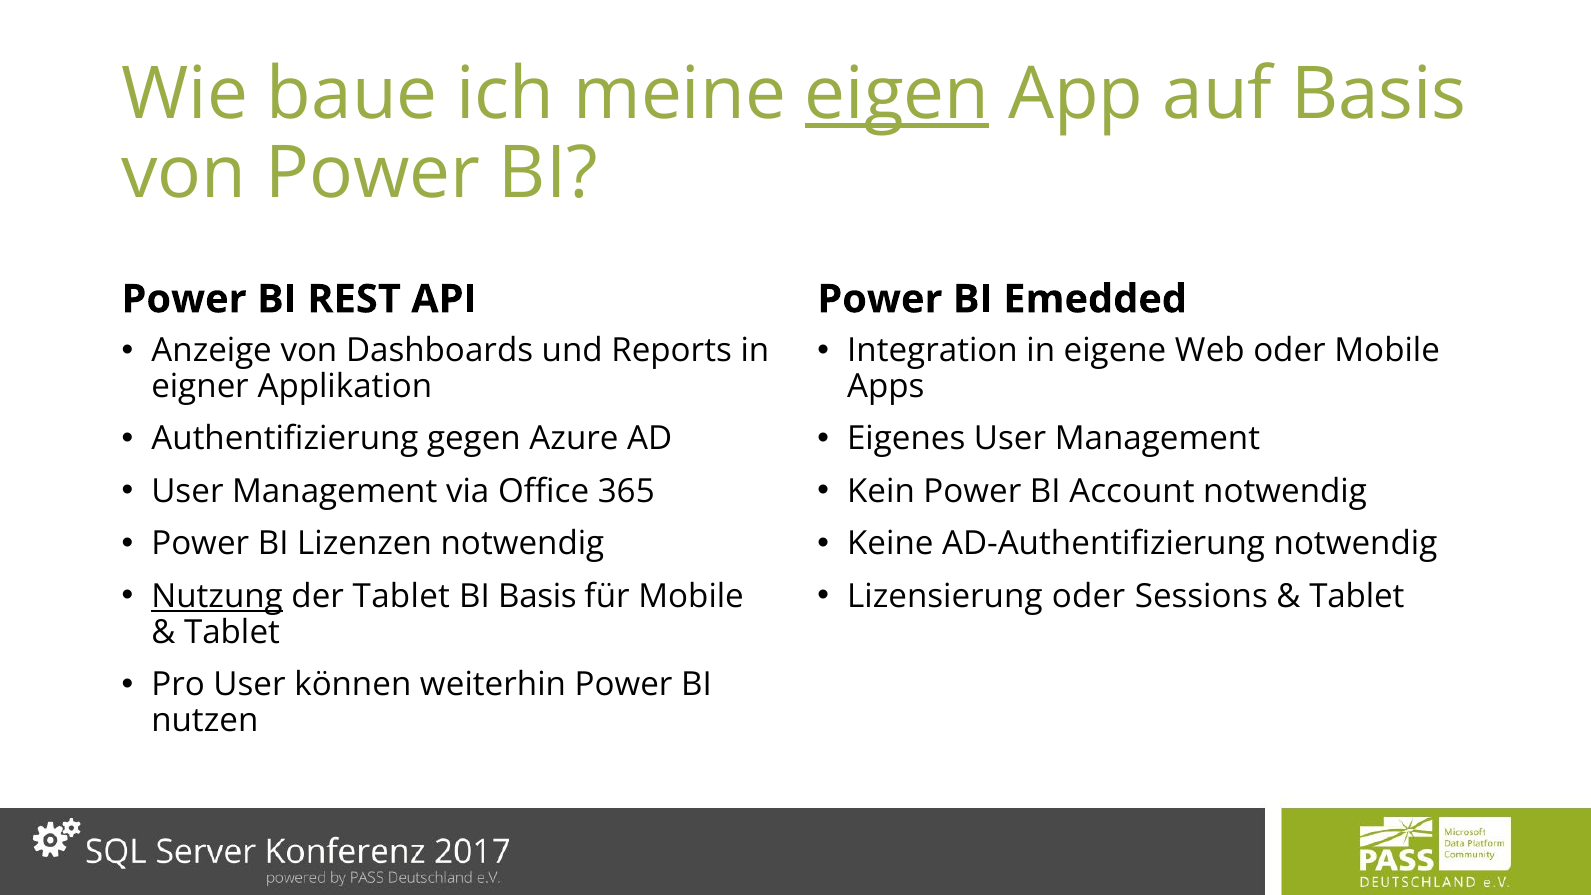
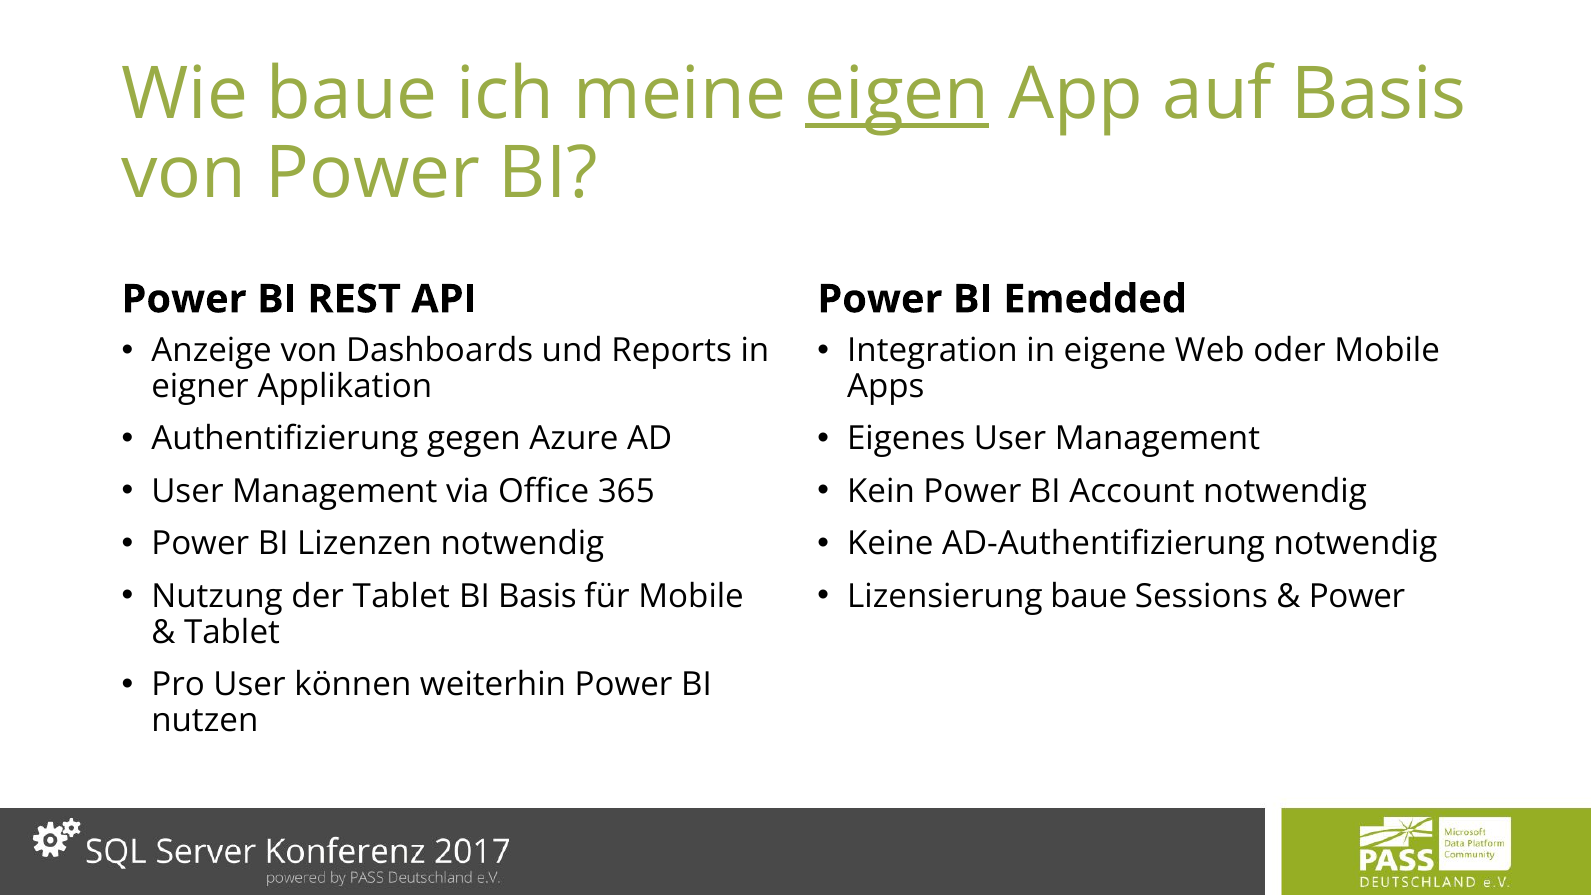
Nutzung underline: present -> none (217, 596)
Lizensierung oder: oder -> baue (1089, 596)
Tablet: Tablet -> Power (1357, 596)
